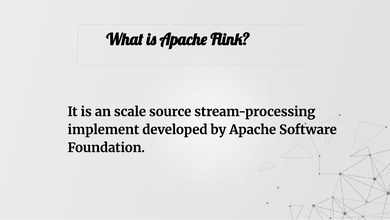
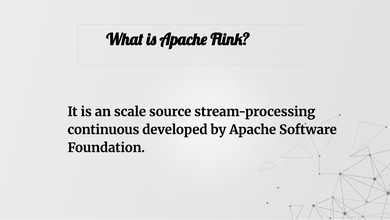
implement: implement -> continuous (103, 129)
